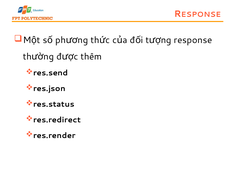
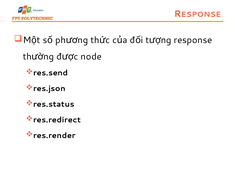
thêm: thêm -> node (91, 57)
